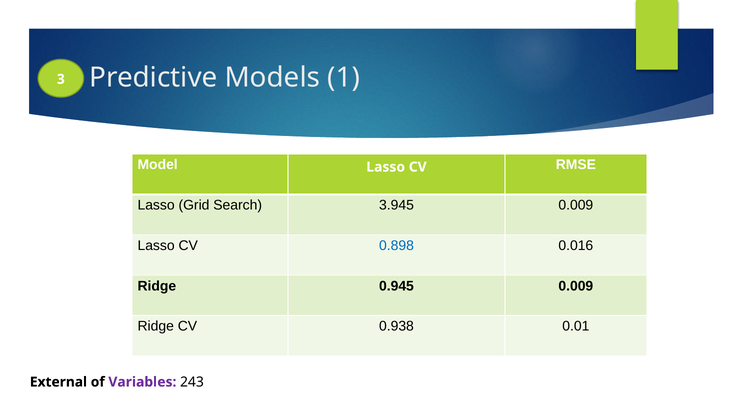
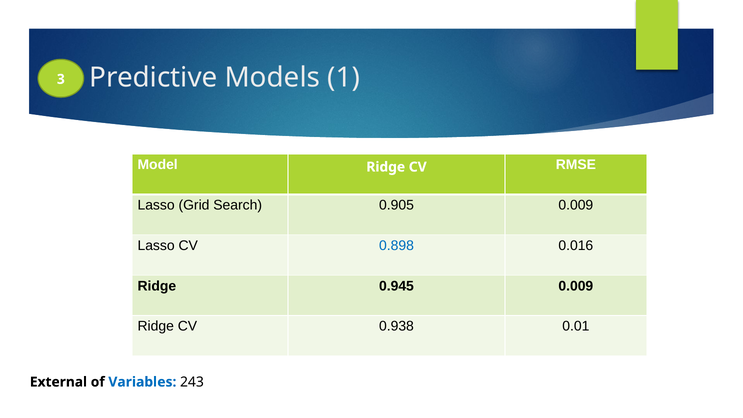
Model Lasso: Lasso -> Ridge (386, 167)
3.945: 3.945 -> 0.905 (396, 205)
Variables colour: purple -> blue (142, 382)
